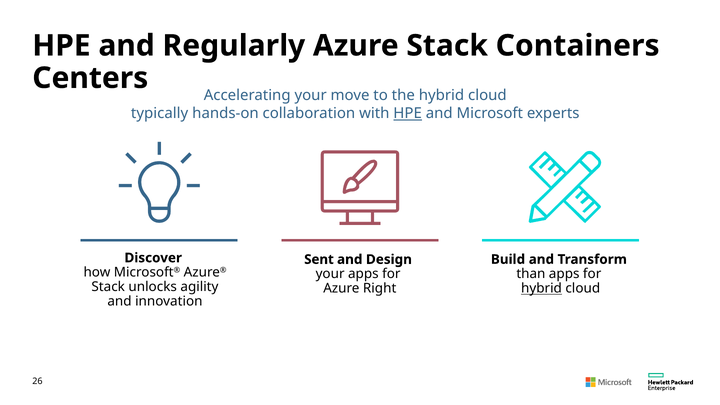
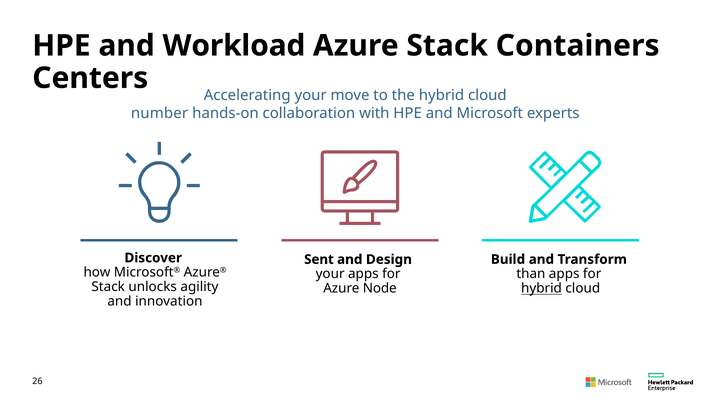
Regularly: Regularly -> Workload (234, 46)
typically: typically -> number (160, 113)
HPE underline: present -> none (408, 113)
Right: Right -> Node (380, 288)
